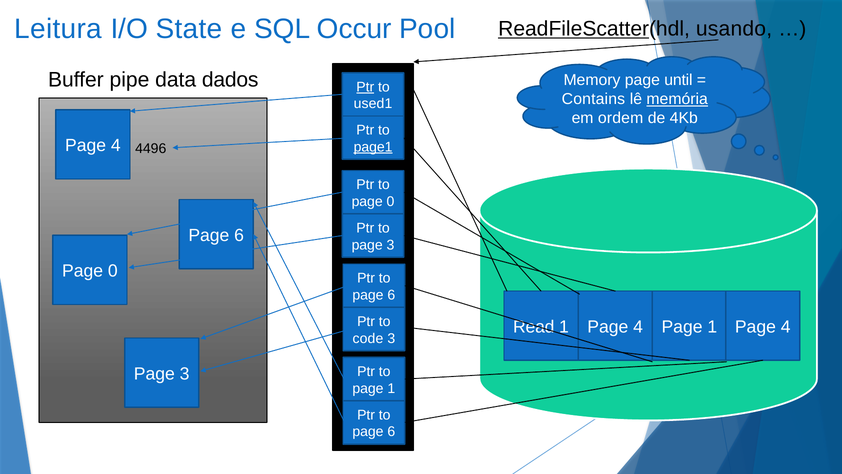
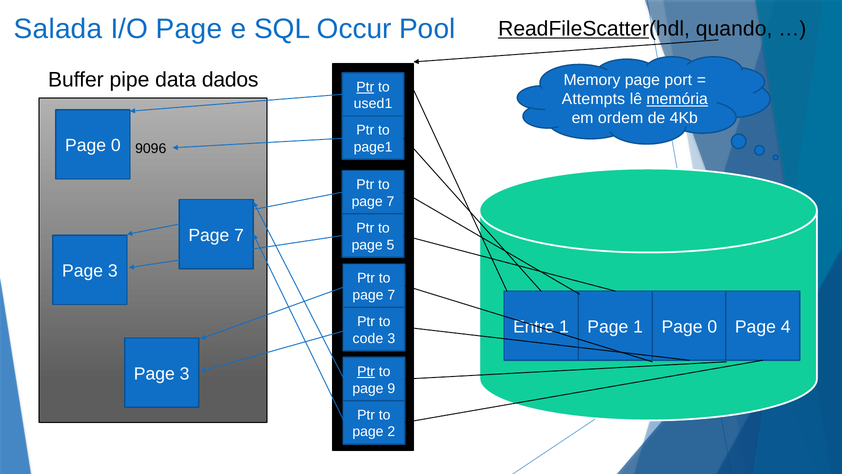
Leitura: Leitura -> Salada (58, 29)
I/O State: State -> Page (189, 29)
usando: usando -> quando (734, 29)
until: until -> port (678, 80)
Contains: Contains -> Attempts (593, 99)
4: 4 -> 0 (116, 145)
page1 underline: present -> none (373, 147)
4496: 4496 -> 9096 (151, 149)
0: 0 -> 7 (390, 201)
6: 6 -> 7 (239, 235)
3: 3 -> 5 (390, 245)
0: 0 -> 3 (113, 271)
6: 6 -> 7 (391, 295)
Read: Read -> Entre (534, 327)
4: 4 -> 1 (638, 327)
1: 1 -> 0 (712, 327)
Ptr underline: none -> present (366, 371)
1: 1 -> 9 (391, 388)
6: 6 -> 2 (391, 432)
